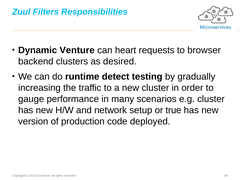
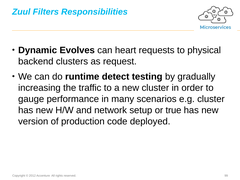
Venture: Venture -> Evolves (77, 50)
browser: browser -> physical (204, 50)
desired: desired -> request (120, 61)
